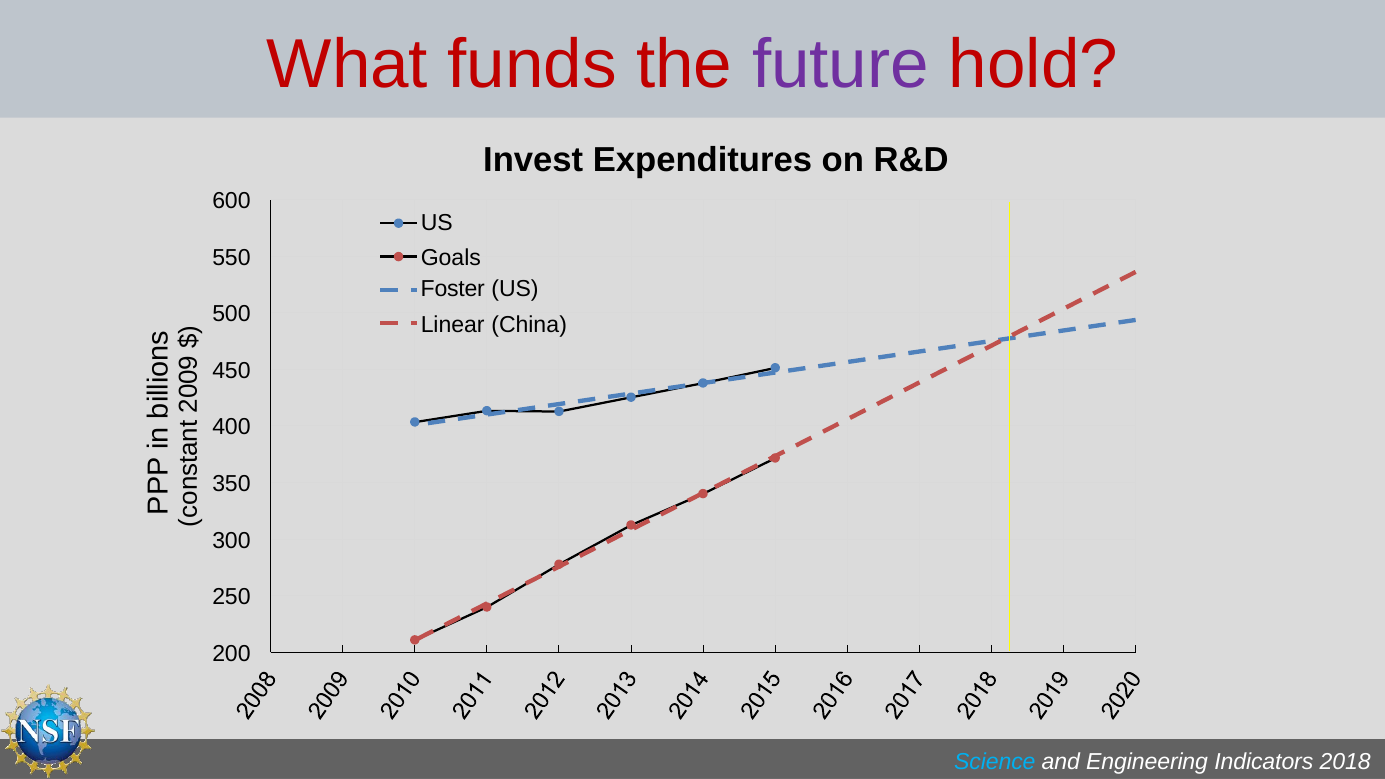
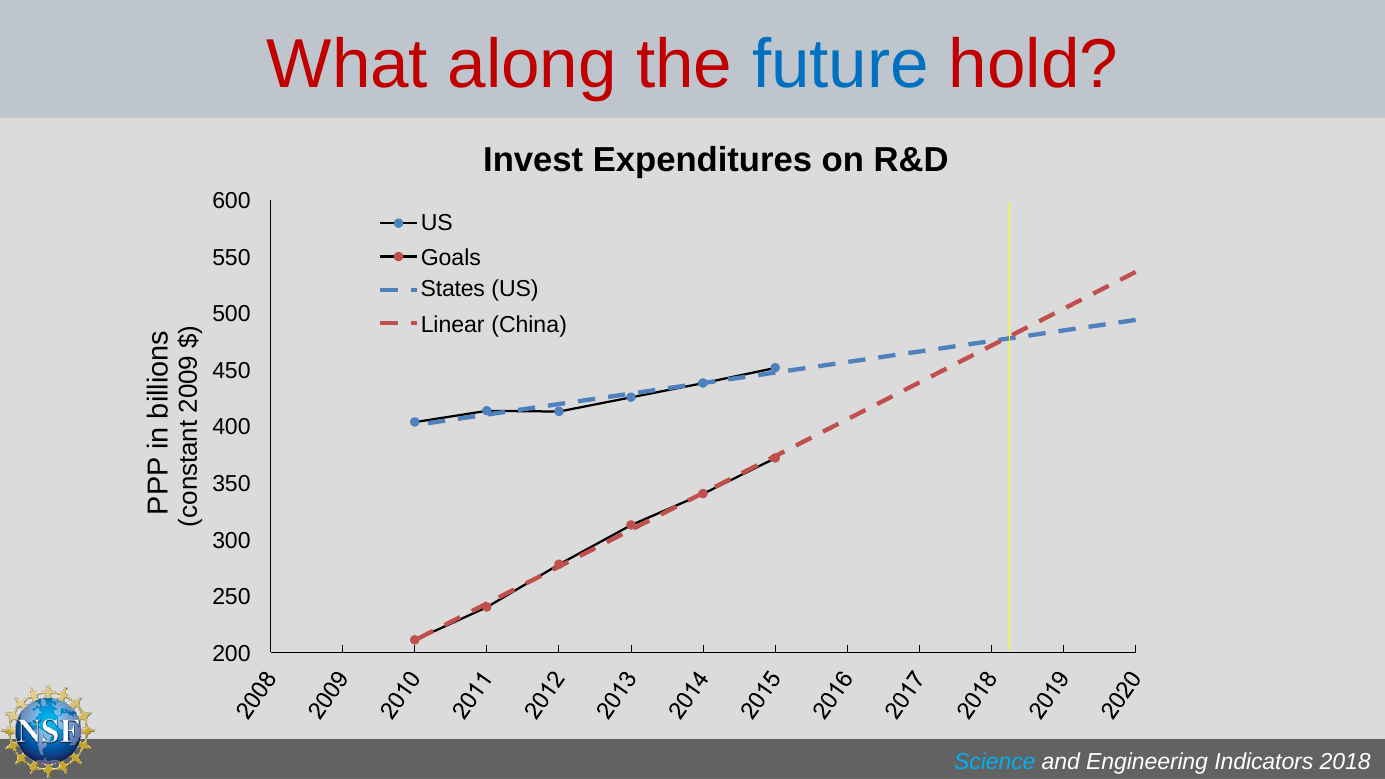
funds: funds -> along (532, 65)
future colour: purple -> blue (841, 65)
Foster: Foster -> States (453, 289)
